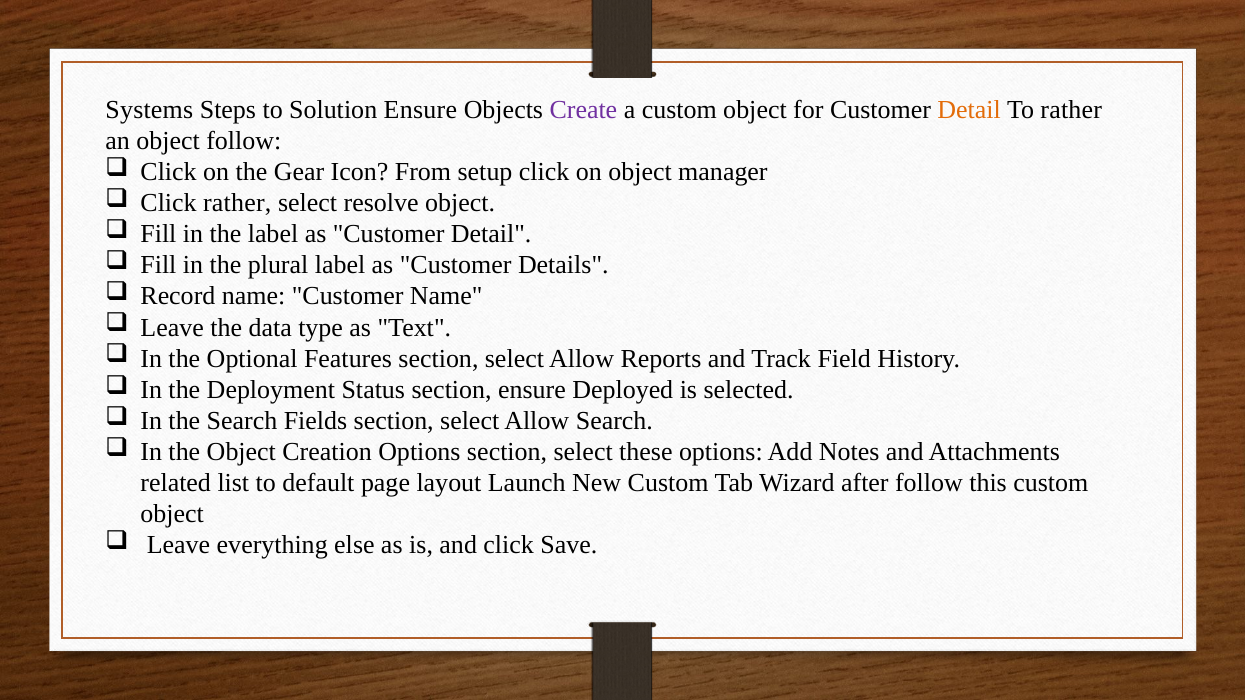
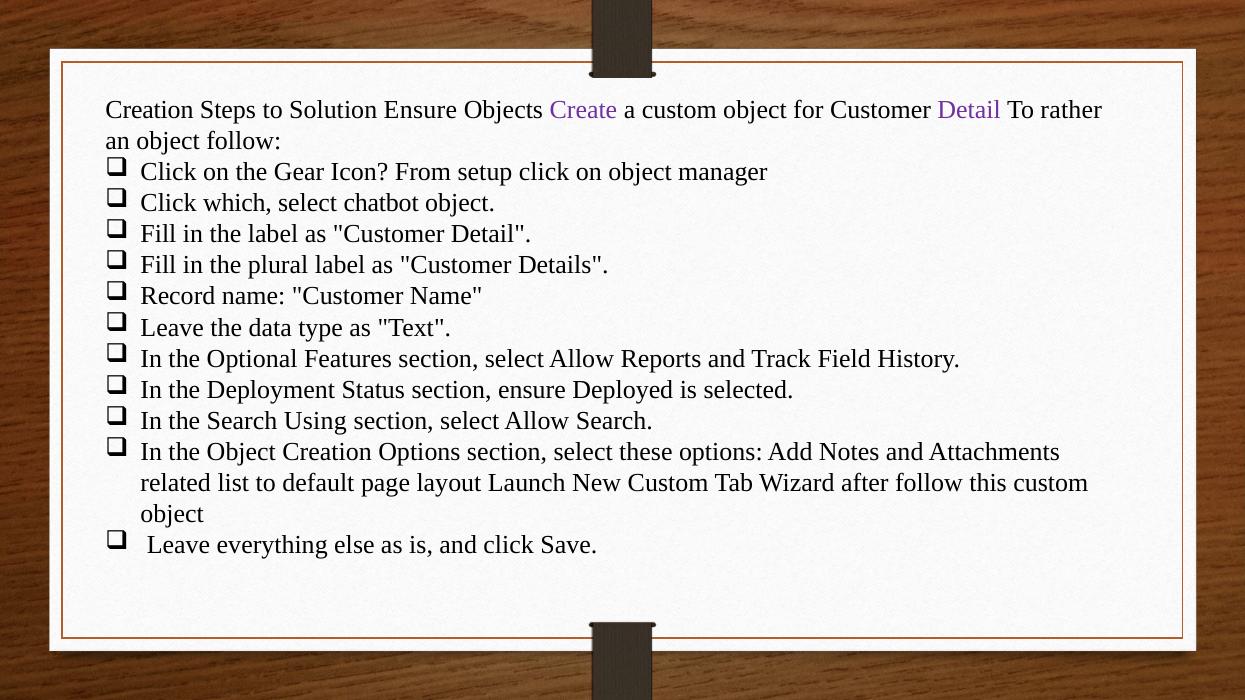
Systems: Systems -> Creation (149, 110)
Detail colour: orange -> purple (969, 110)
Click rather: rather -> which (237, 203)
resolve: resolve -> chatbot (381, 203)
Fields: Fields -> Using (315, 421)
